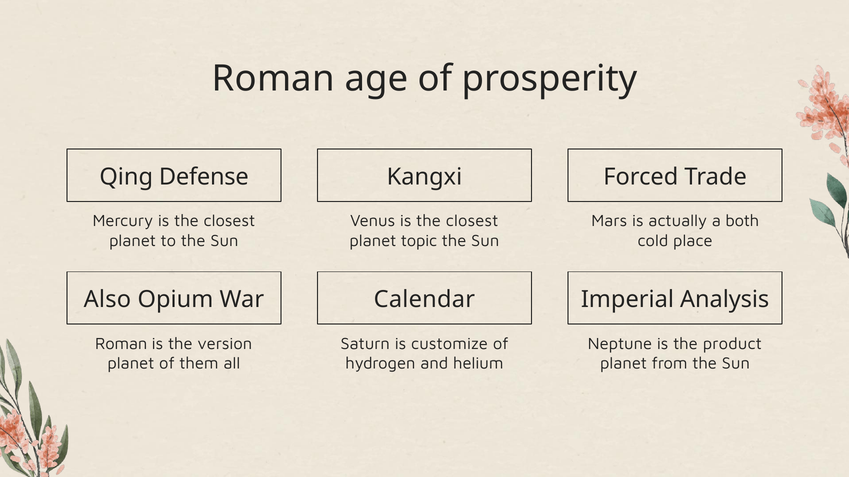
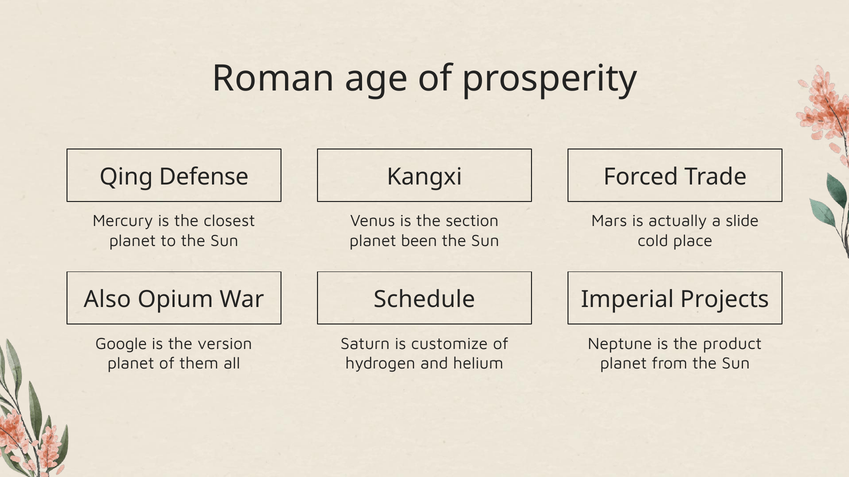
Venus is the closest: closest -> section (472, 221)
both: both -> slide (742, 221)
topic: topic -> been (419, 241)
Calendar: Calendar -> Schedule (424, 300)
Analysis: Analysis -> Projects (725, 300)
Roman: Roman -> Google (121, 344)
